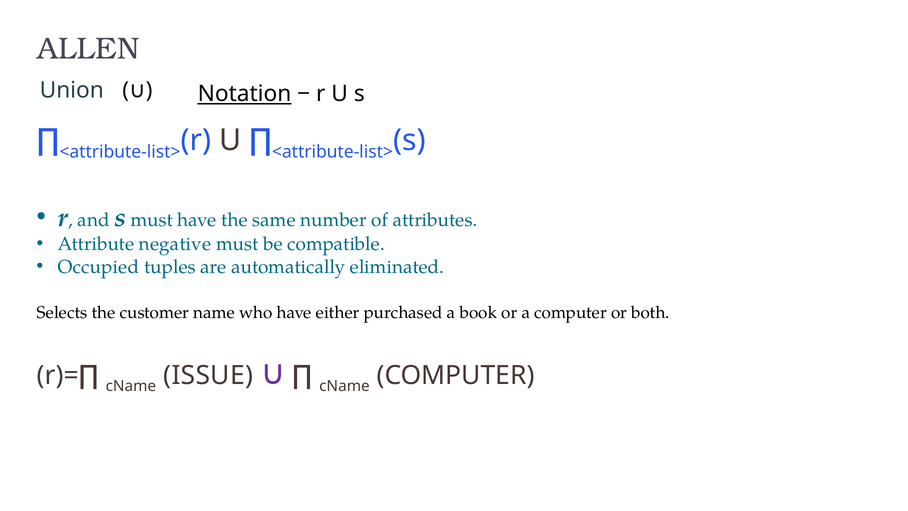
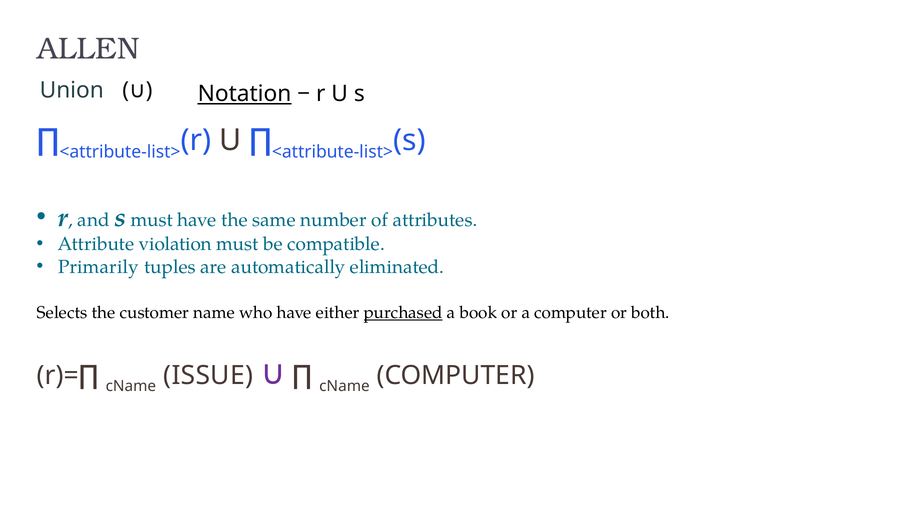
negative: negative -> violation (175, 244)
Occupied: Occupied -> Primarily (99, 267)
purchased underline: none -> present (403, 312)
